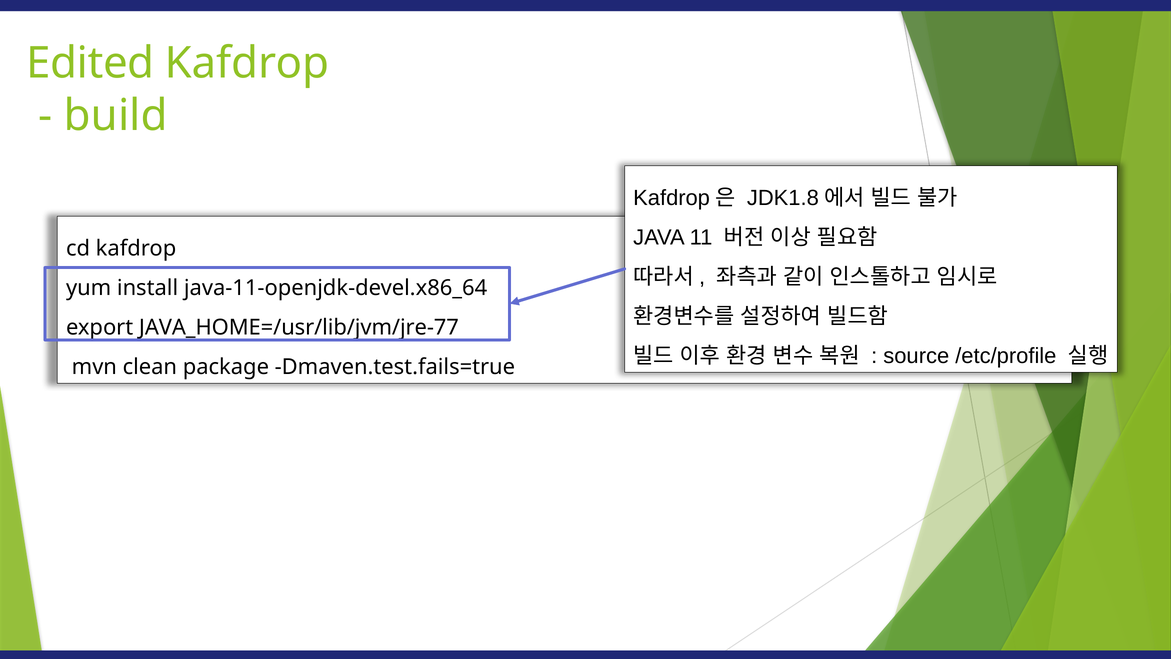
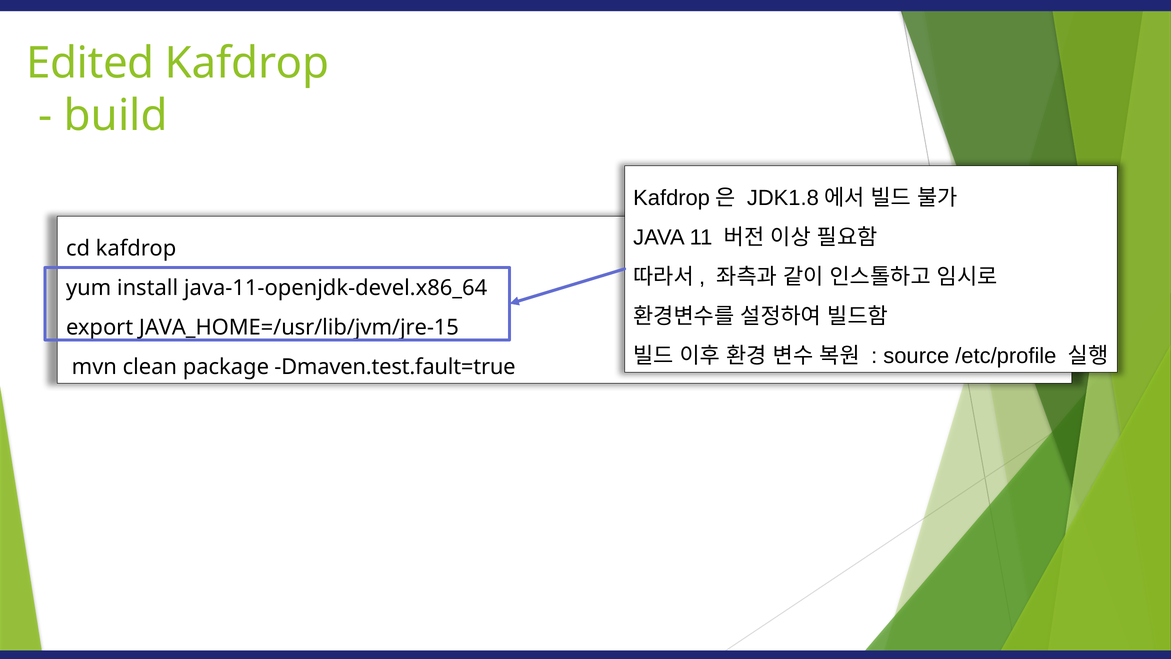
JAVA_HOME=/usr/lib/jvm/jre-77: JAVA_HOME=/usr/lib/jvm/jre-77 -> JAVA_HOME=/usr/lib/jvm/jre-15 (299, 327)
Dmaven.test.fails=true: Dmaven.test.fails=true -> Dmaven.test.fault=true (395, 367)
